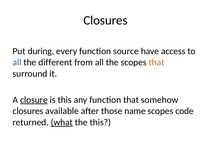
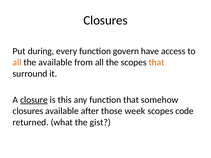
source: source -> govern (126, 51)
all colour: blue -> orange (17, 62)
the different: different -> available (55, 62)
name: name -> week (135, 111)
what underline: present -> none (62, 123)
the this: this -> gist (100, 123)
